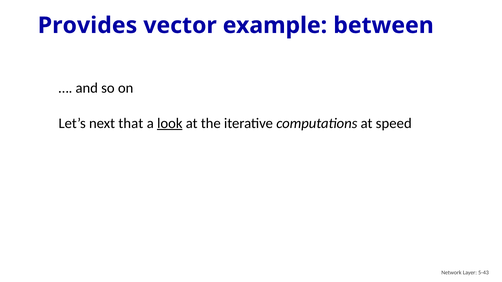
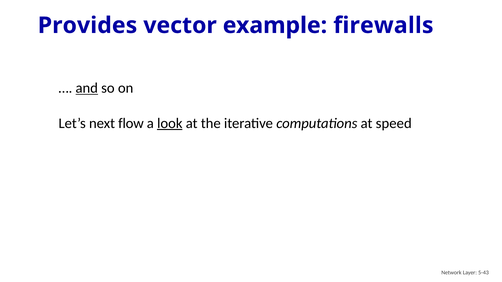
between: between -> firewalls (383, 25)
and underline: none -> present (87, 88)
that: that -> flow (131, 123)
